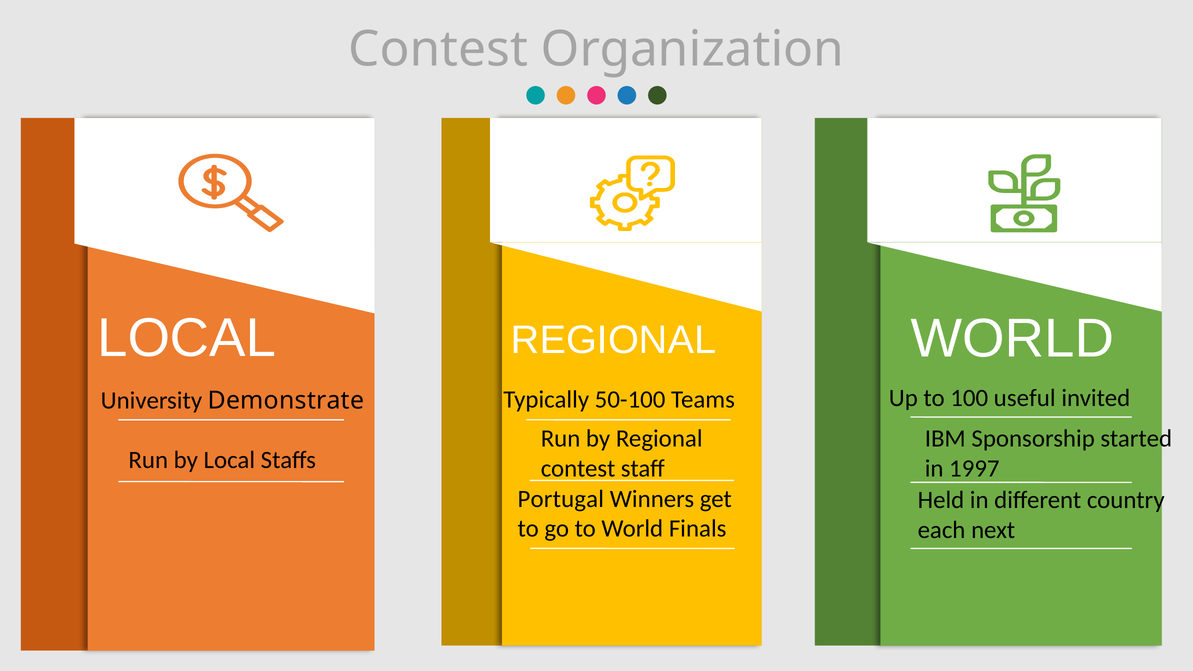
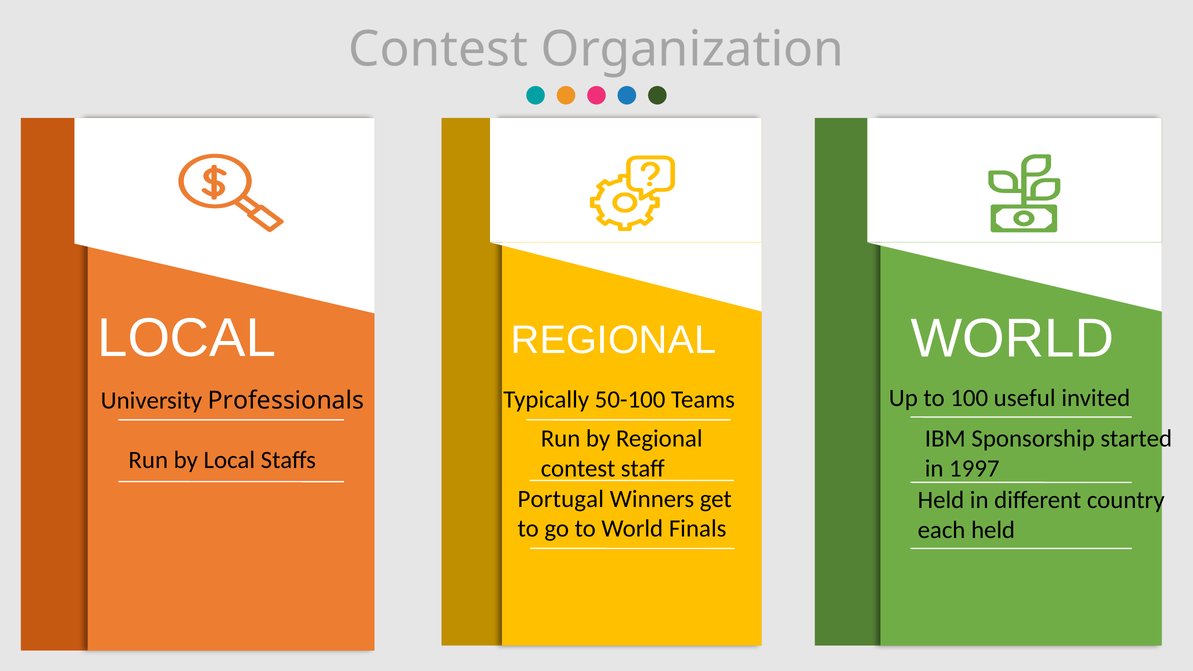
Demonstrate: Demonstrate -> Professionals (286, 401)
each next: next -> held (993, 530)
